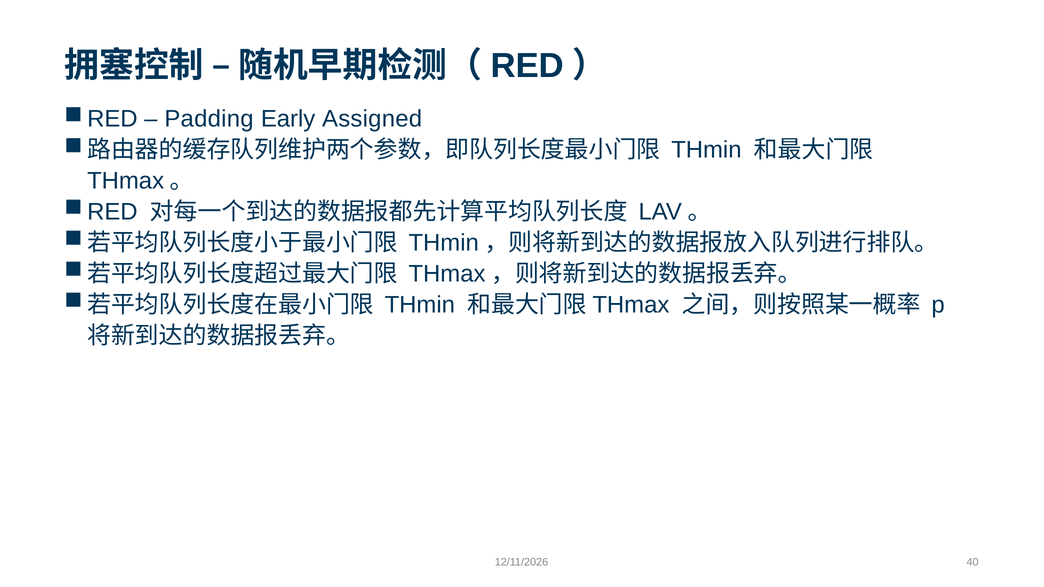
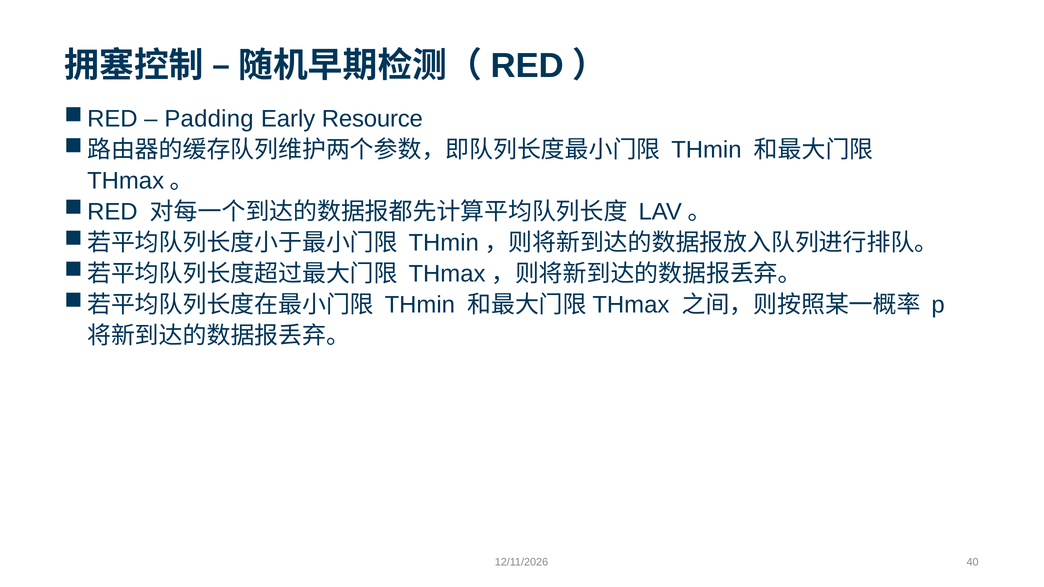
Assigned: Assigned -> Resource (372, 119)
